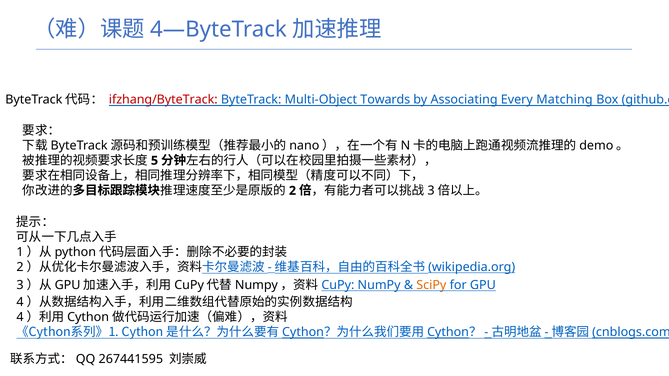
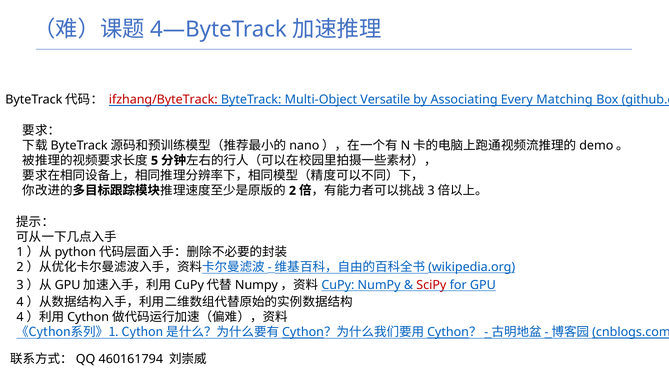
Towards: Towards -> Versatile (385, 100)
SciPy colour: orange -> red (431, 285)
267441595: 267441595 -> 460161794 (131, 359)
